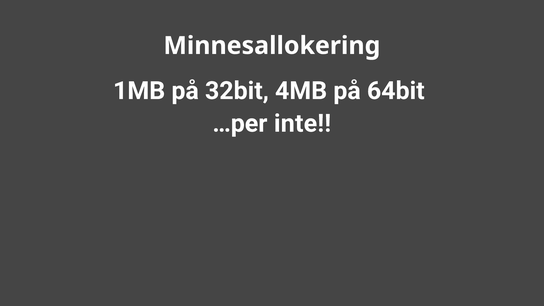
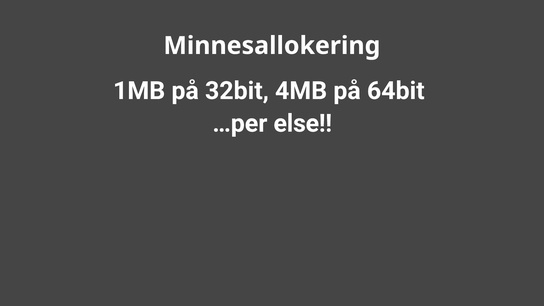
inte: inte -> else (303, 123)
